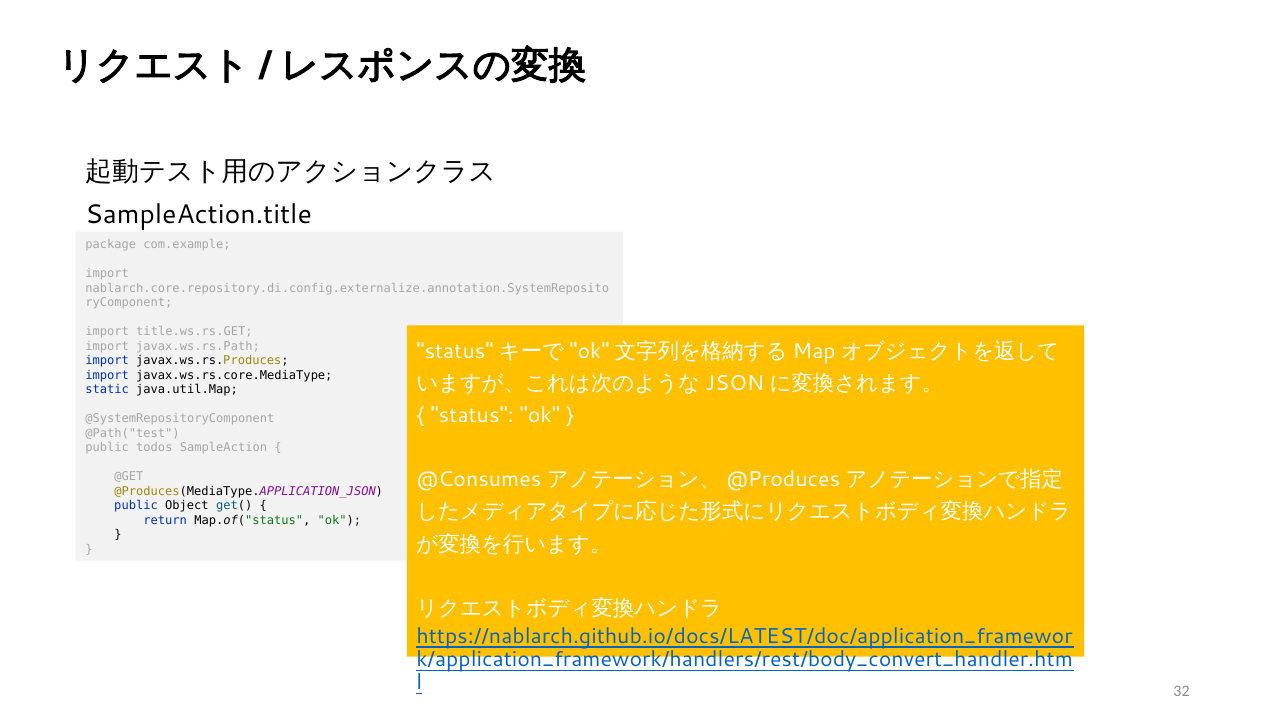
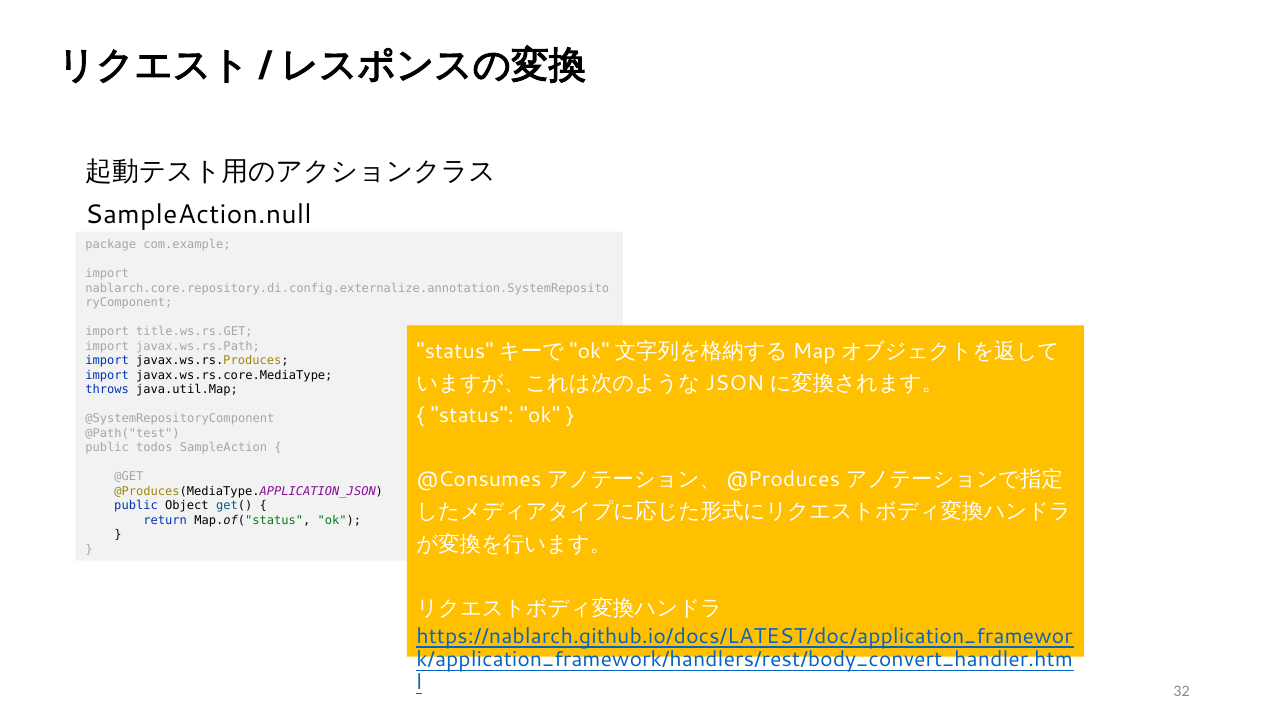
SampleAction.title: SampleAction.title -> SampleAction.null (198, 215)
static: static -> throws (107, 390)
